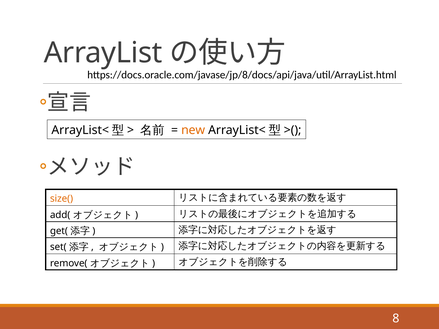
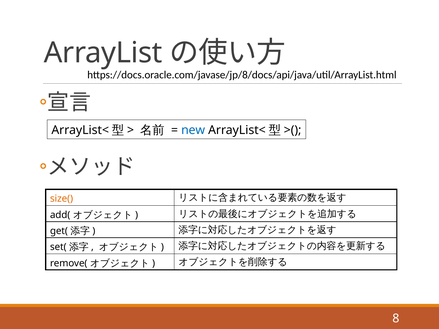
new colour: orange -> blue (193, 130)
